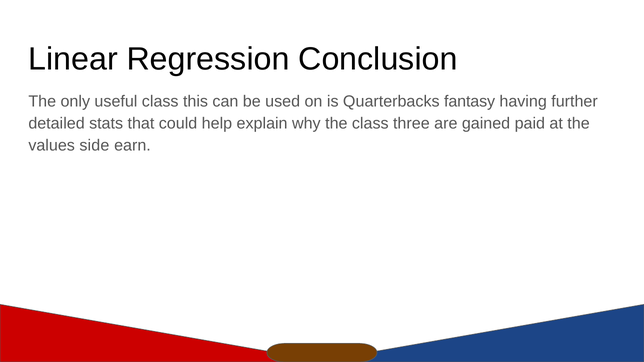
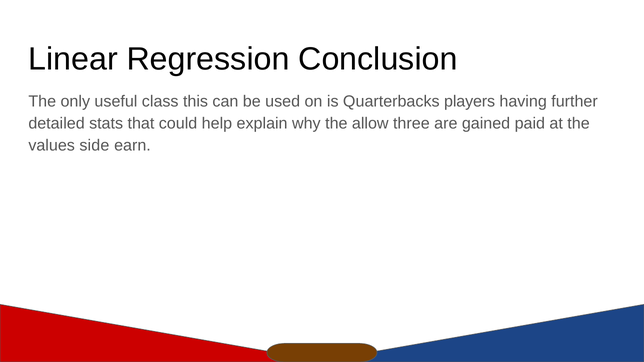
fantasy: fantasy -> players (470, 101)
the class: class -> allow (370, 123)
